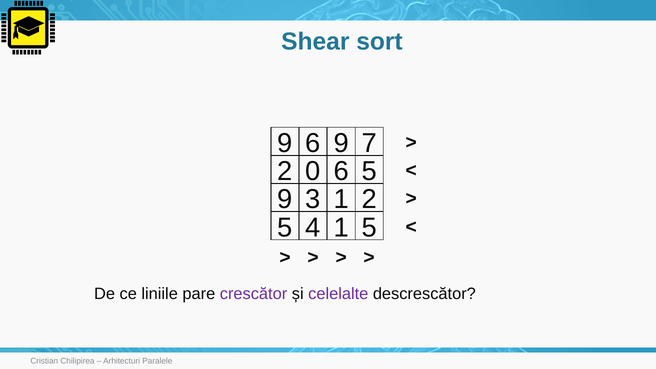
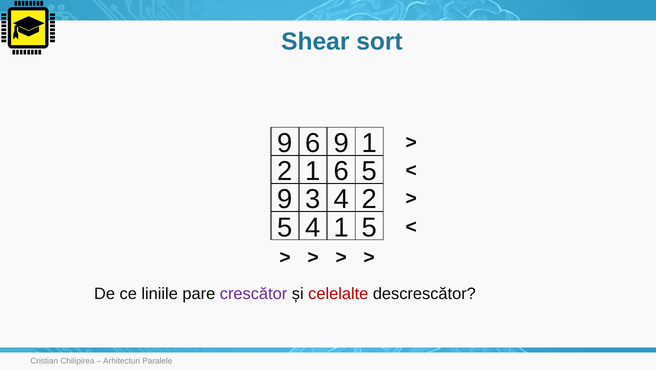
9 7: 7 -> 1 (369, 143)
2 0: 0 -> 1 (313, 171)
3 1: 1 -> 4 (341, 199)
celelalte colour: purple -> red (338, 294)
